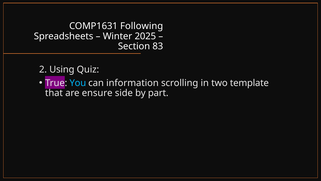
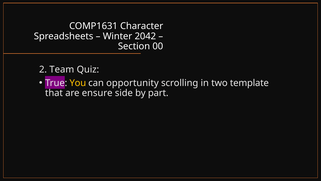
Following: Following -> Character (142, 26)
2025: 2025 -> 2042 (145, 36)
83: 83 -> 00 (158, 46)
Using: Using -> Team (62, 69)
You colour: light blue -> yellow (78, 83)
information: information -> opportunity (132, 83)
